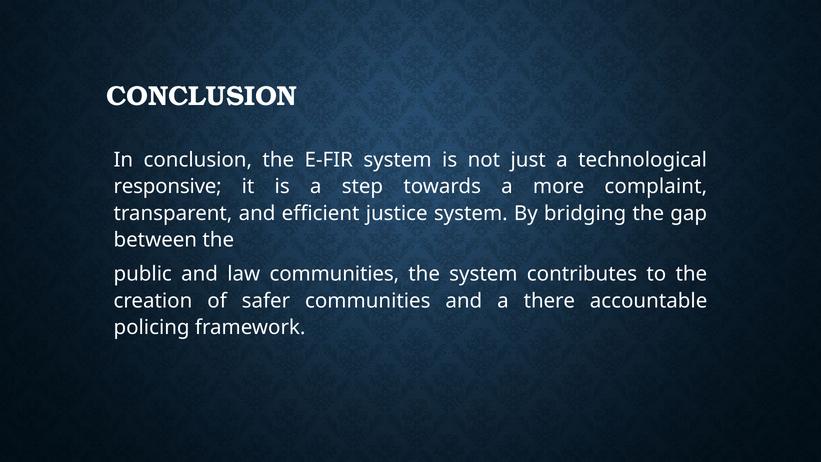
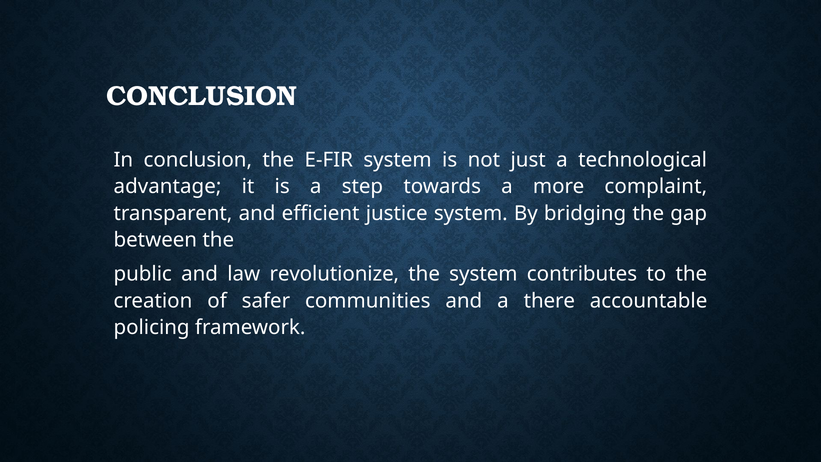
responsive: responsive -> advantage (167, 187)
law communities: communities -> revolutionize (334, 274)
